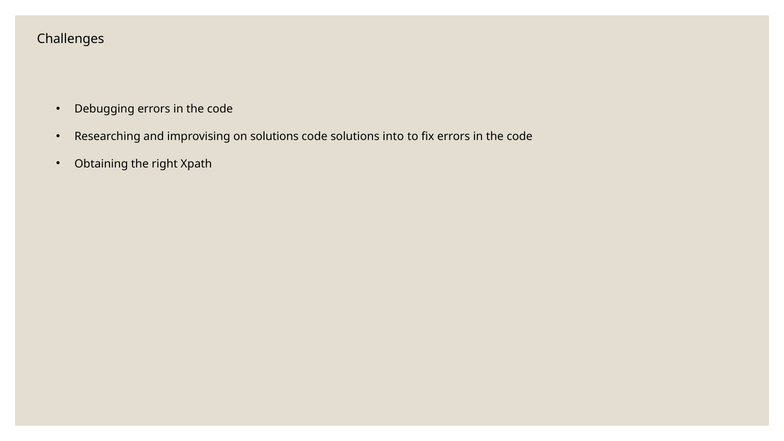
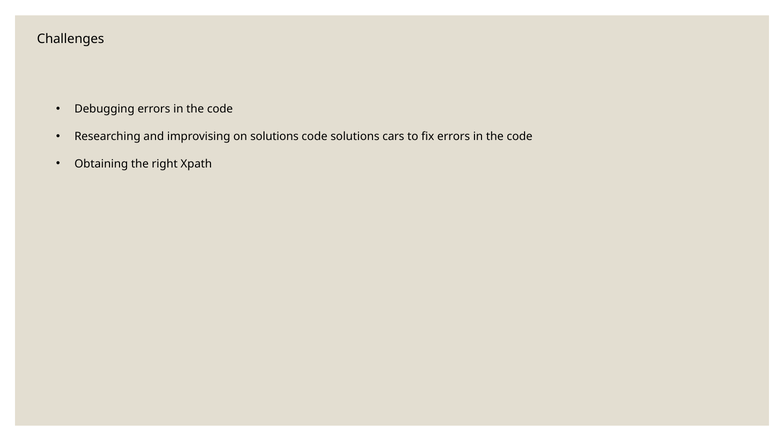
into: into -> cars (393, 136)
